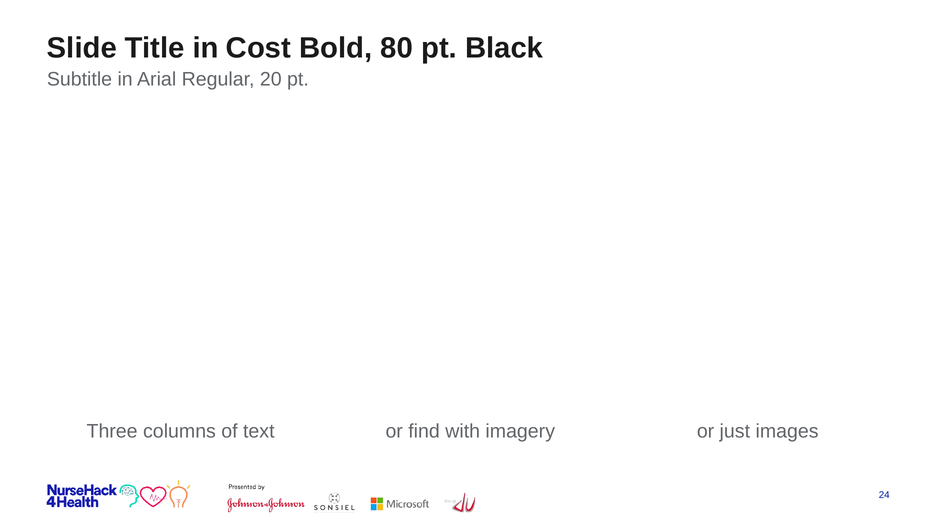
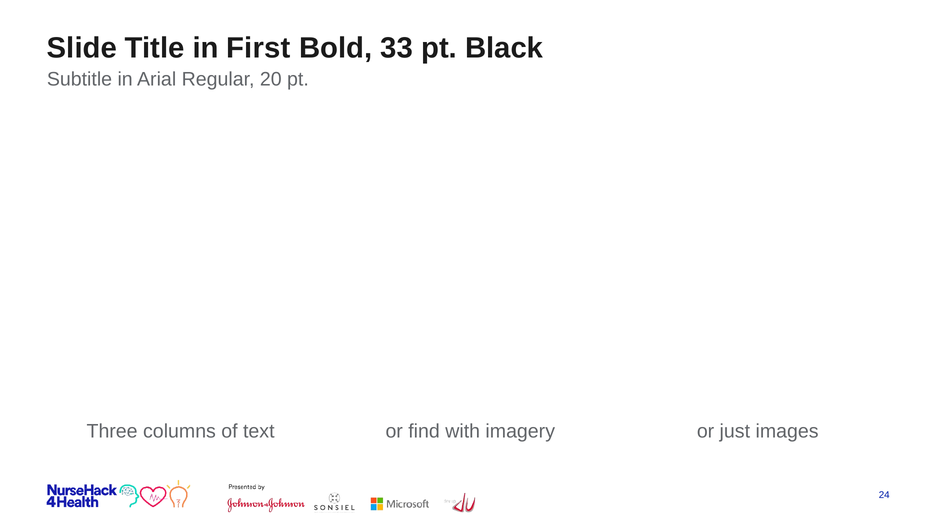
Cost: Cost -> First (258, 48)
80: 80 -> 33 (397, 48)
